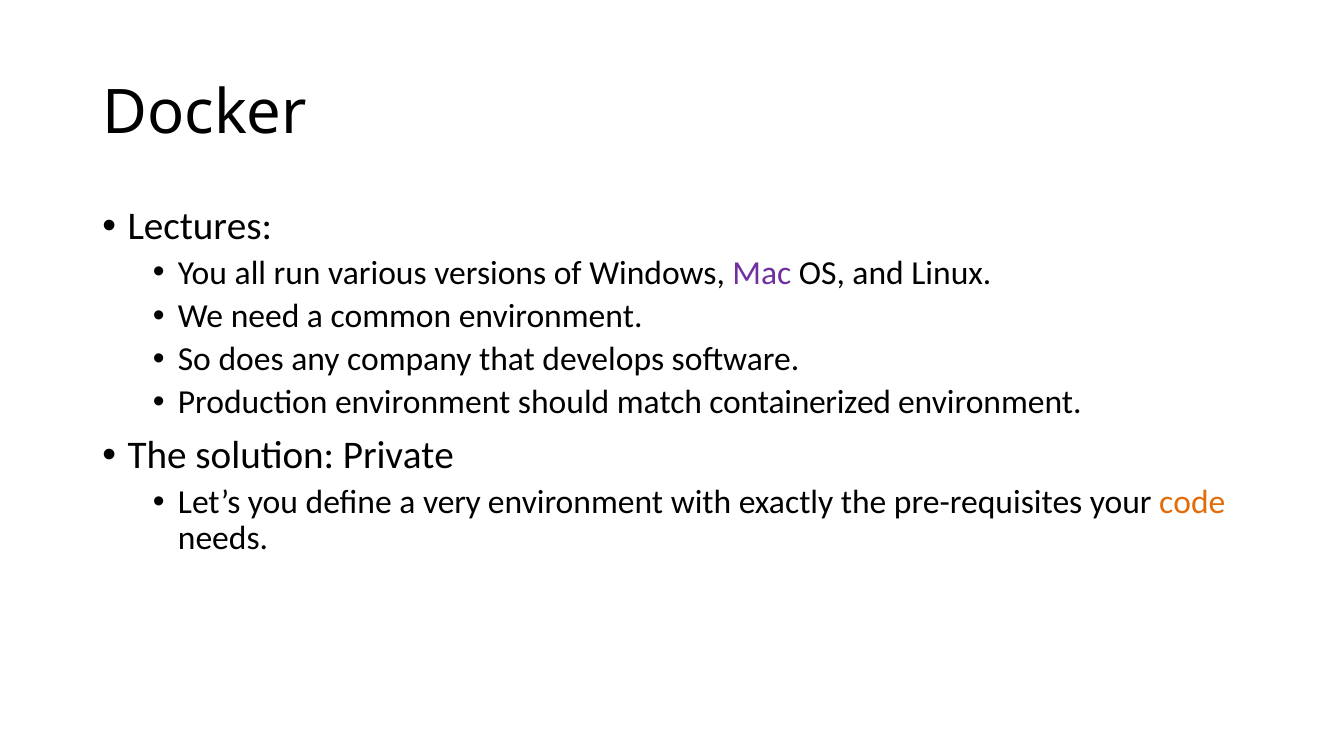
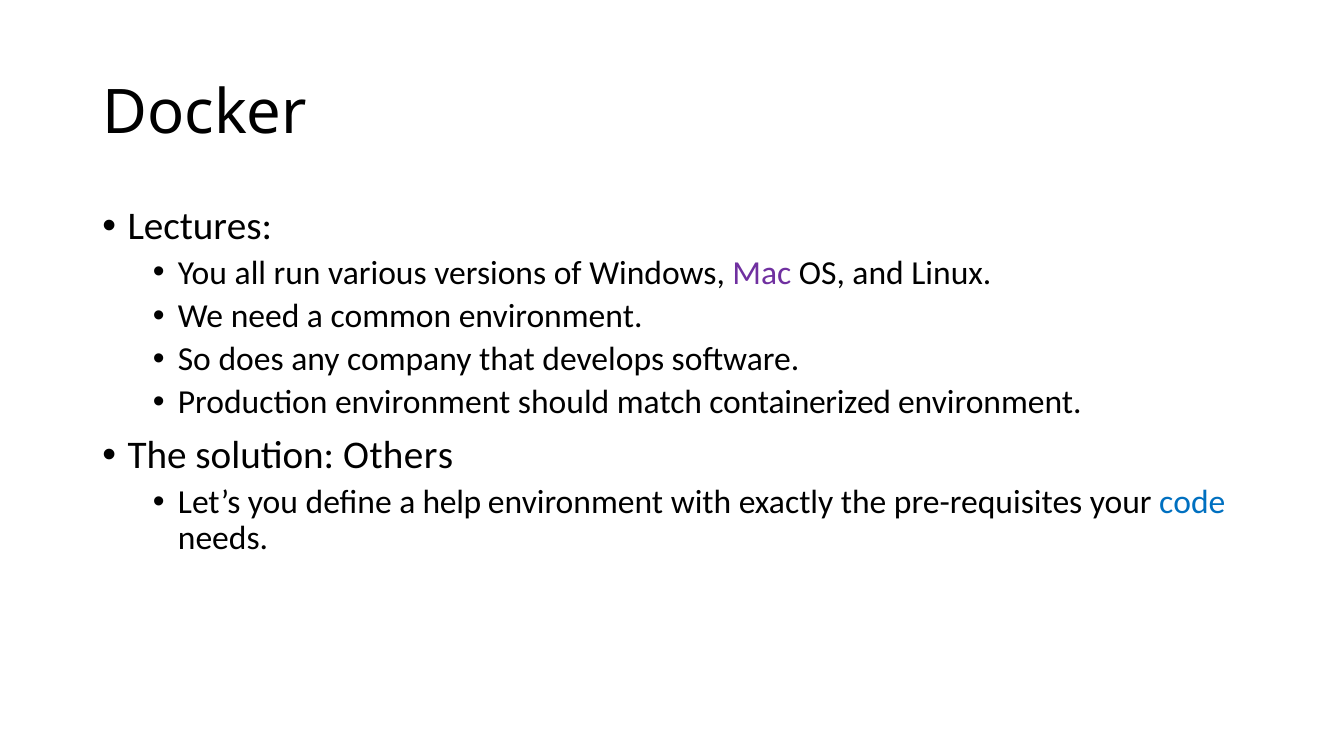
Private: Private -> Others (398, 456)
very: very -> help (452, 503)
code colour: orange -> blue (1192, 503)
